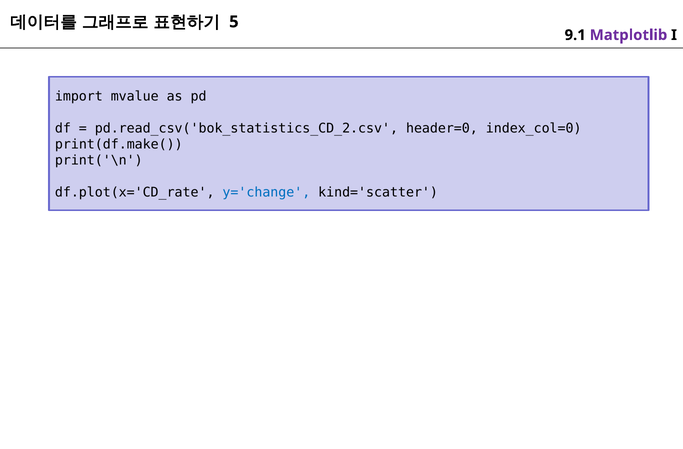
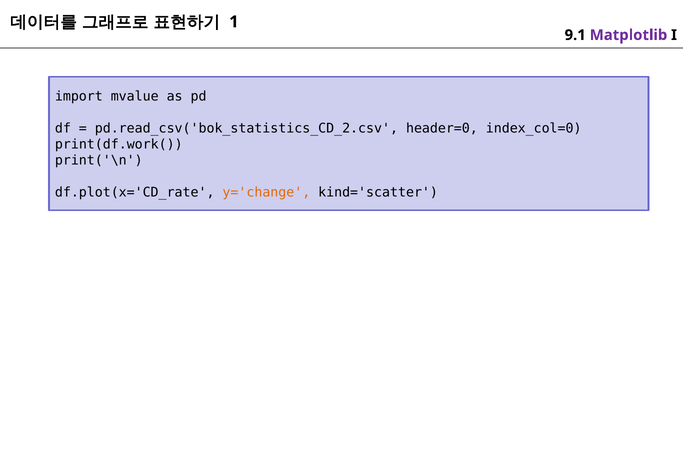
5: 5 -> 1 (234, 22)
print(df.make(: print(df.make( -> print(df.work( (119, 144)
y='change colour: blue -> orange (266, 192)
